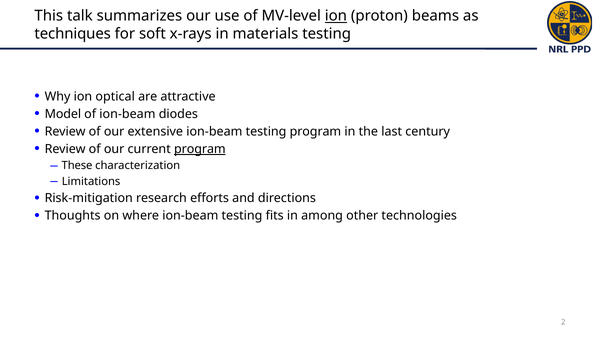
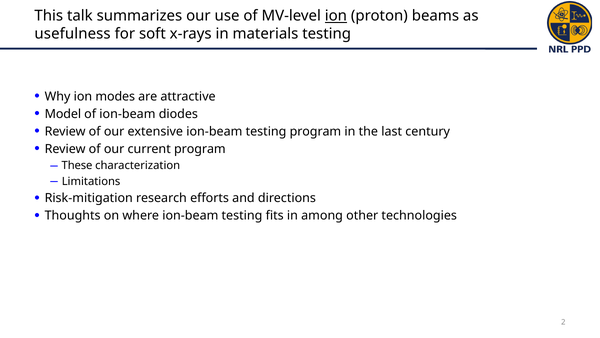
techniques: techniques -> usefulness (73, 34)
optical: optical -> modes (115, 96)
program underline: present -> none (200, 149)
